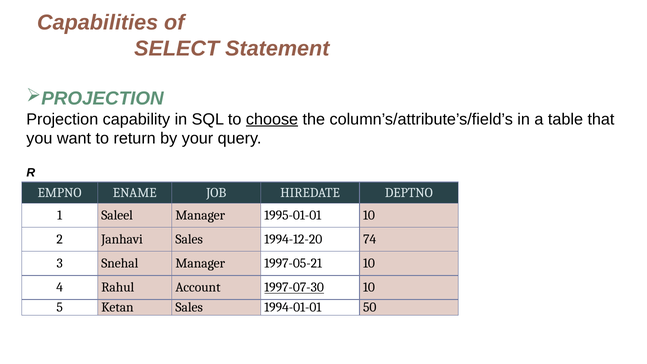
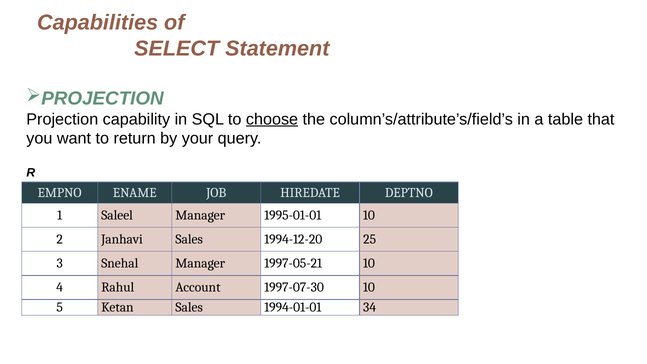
74: 74 -> 25 (370, 239)
1997-07-30 underline: present -> none (294, 287)
50: 50 -> 34 (370, 307)
